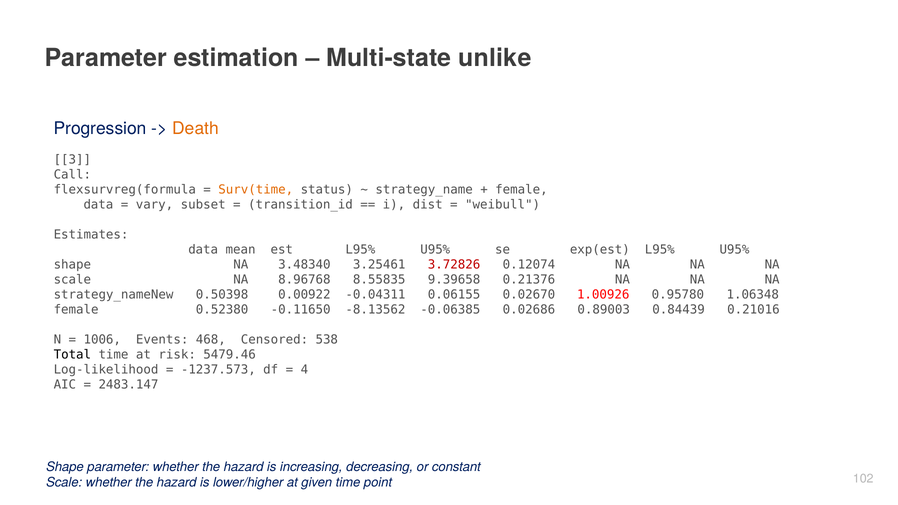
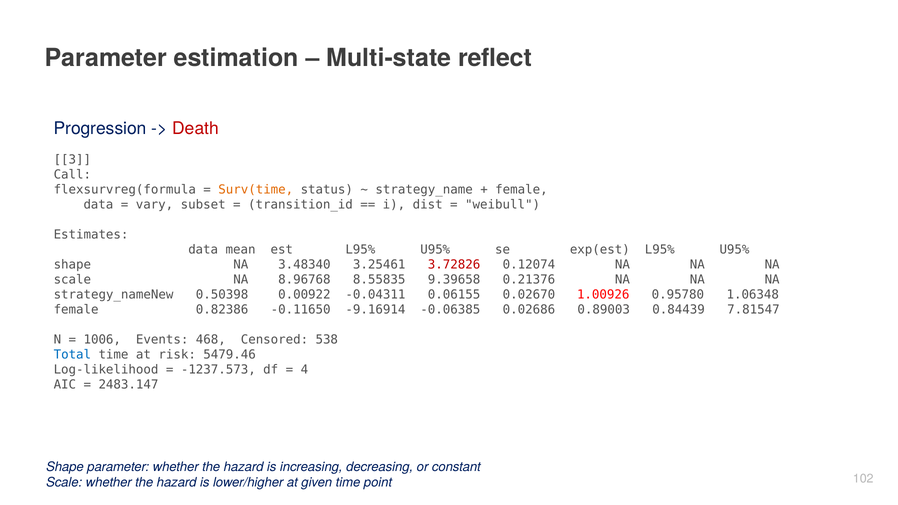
unlike: unlike -> reflect (495, 58)
Death colour: orange -> red (196, 128)
0.52380: 0.52380 -> 0.82386 (222, 310)
-8.13562: -8.13562 -> -9.16914 (375, 310)
0.21016: 0.21016 -> 7.81547 (753, 310)
Total colour: black -> blue (72, 355)
